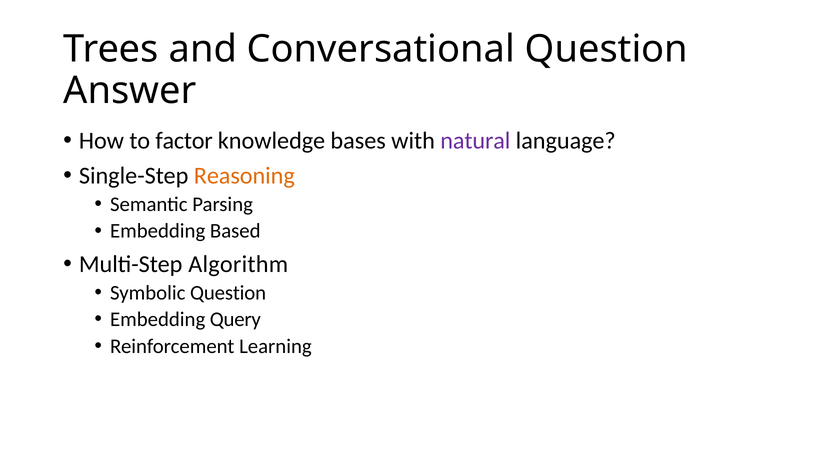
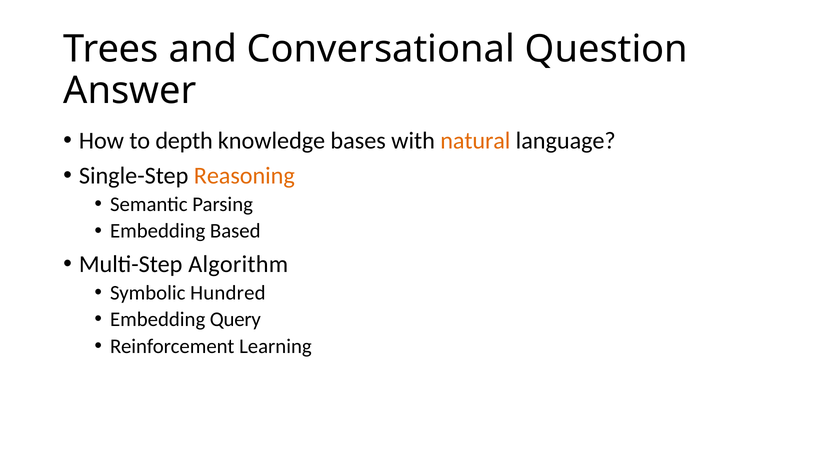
factor: factor -> depth (184, 140)
natural colour: purple -> orange (475, 140)
Symbolic Question: Question -> Hundred (228, 292)
